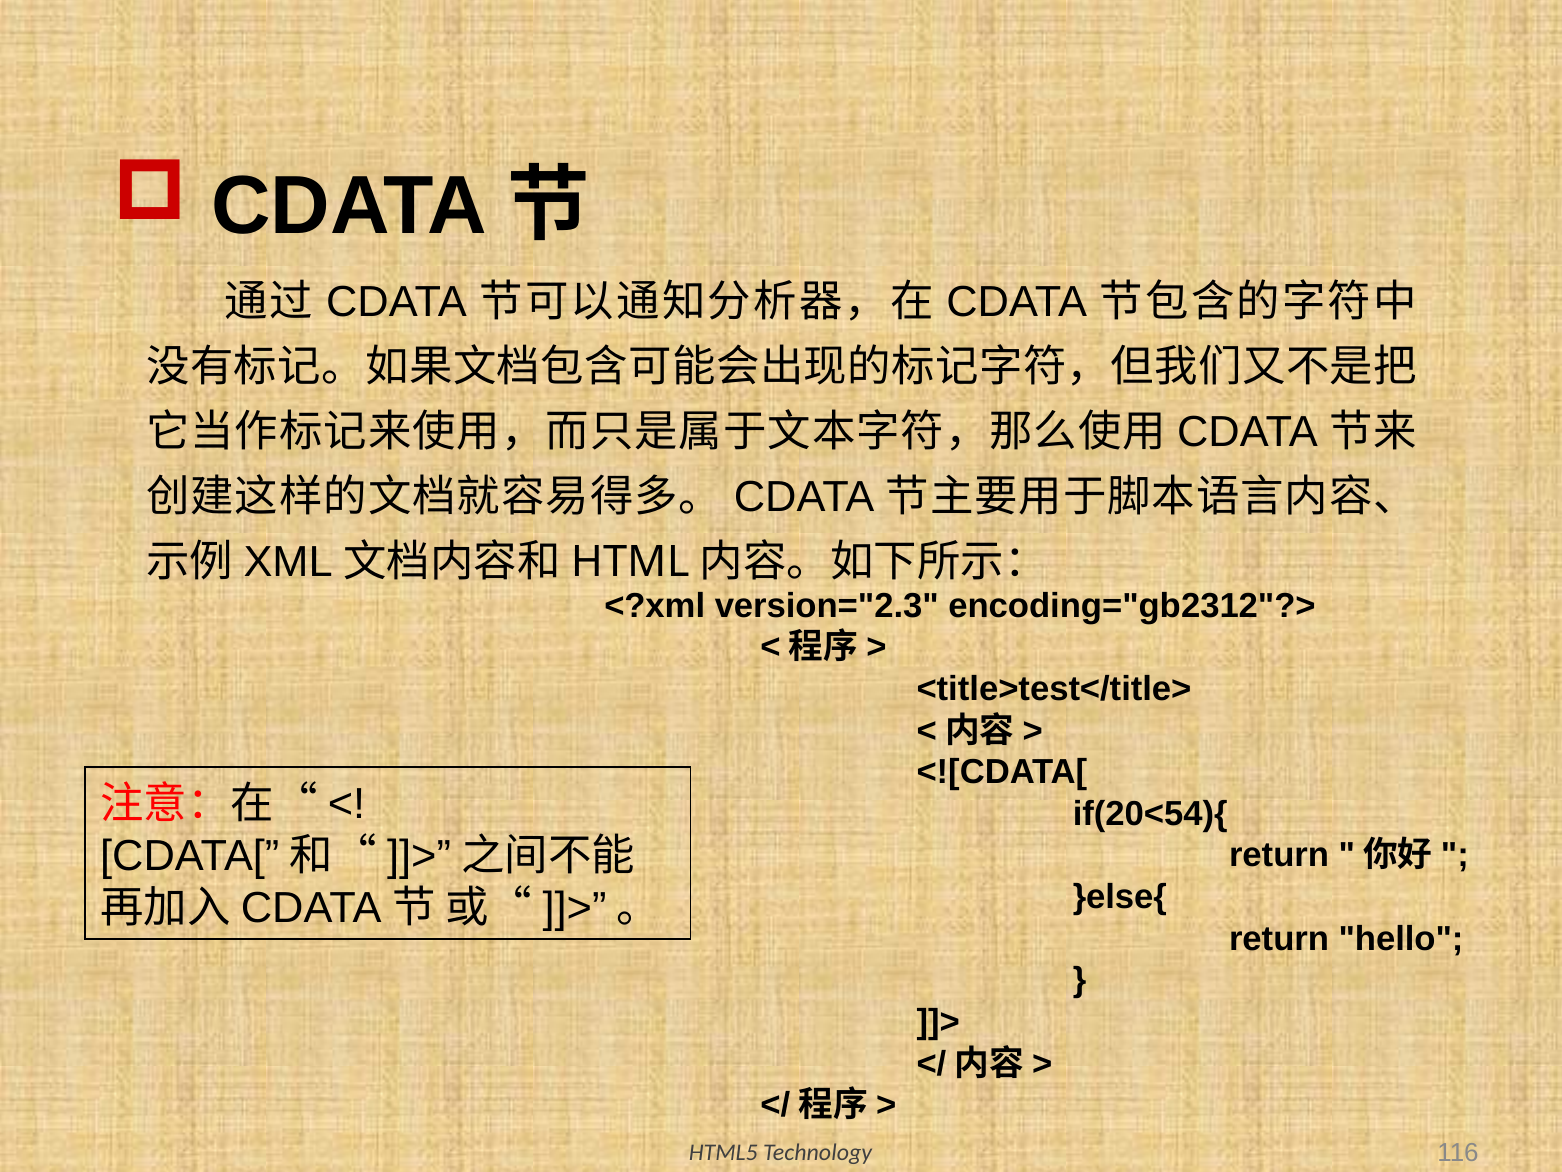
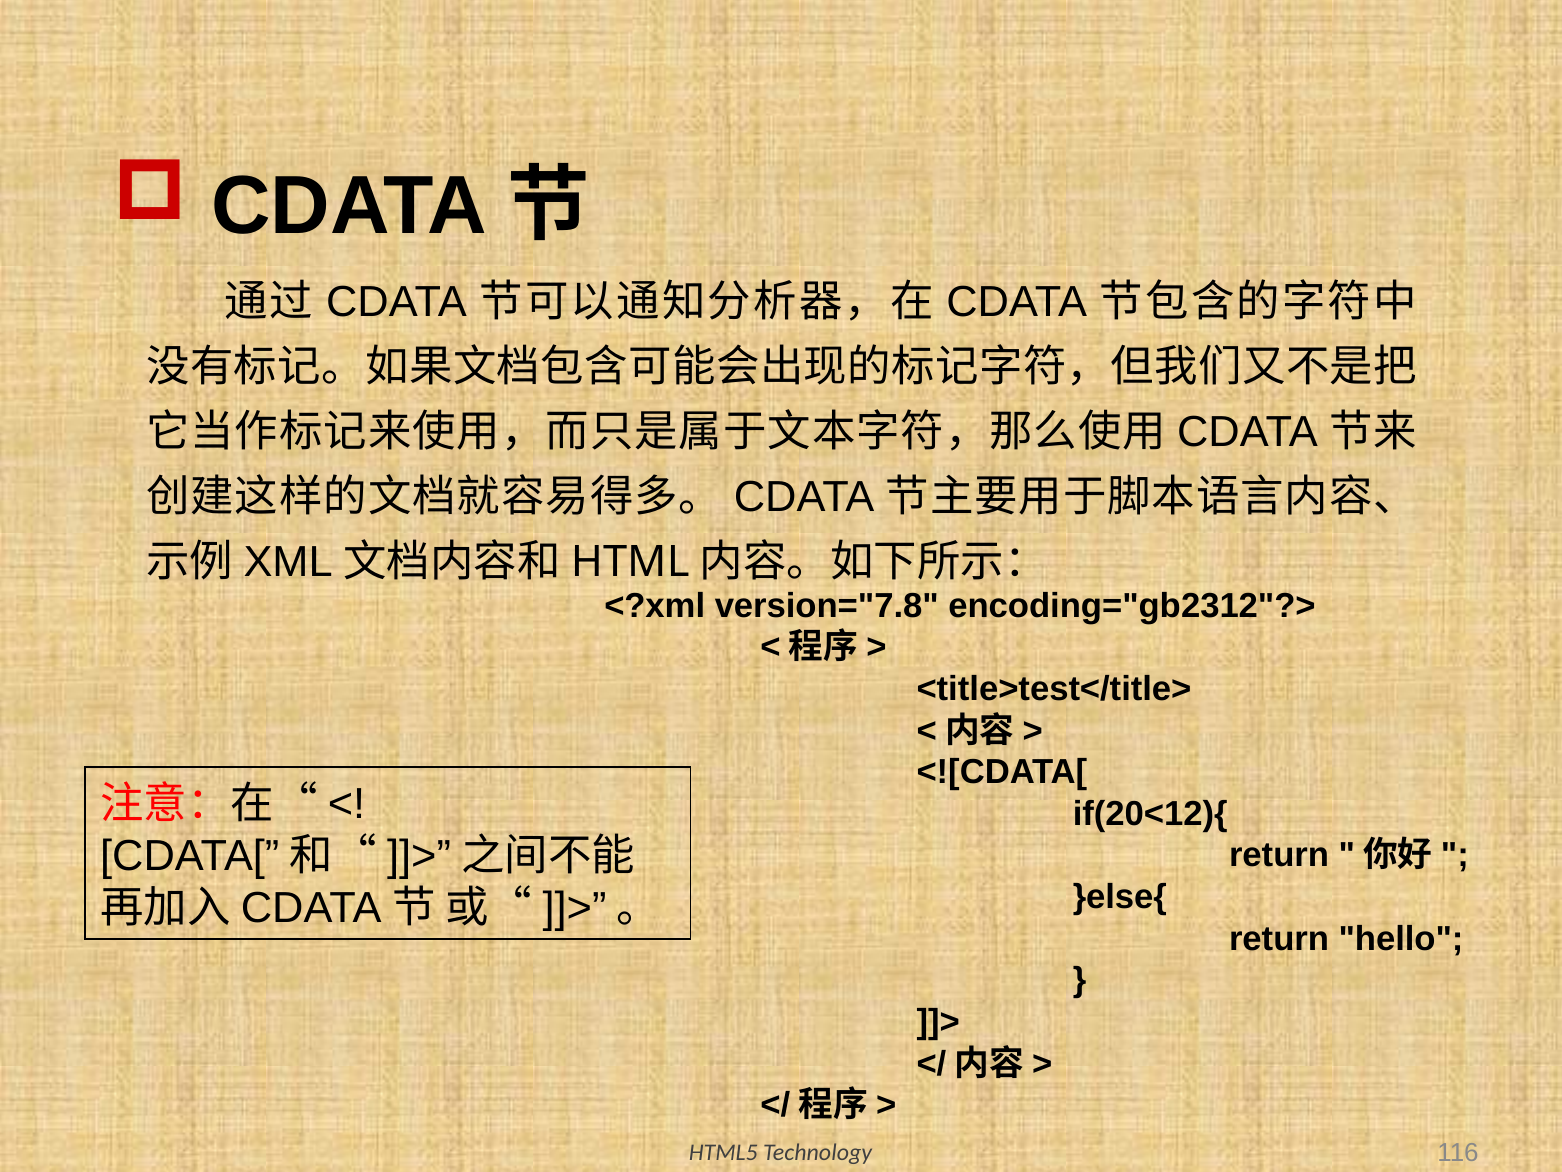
version="2.3: version="2.3 -> version="7.8 (827, 605)
if(20<54){: if(20<54){ -> if(20<12){ (1150, 814)
